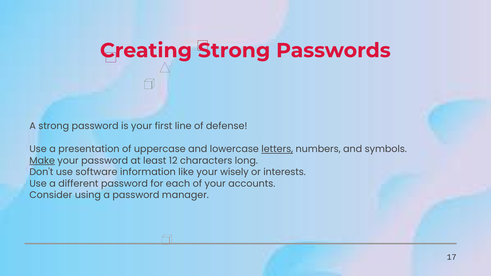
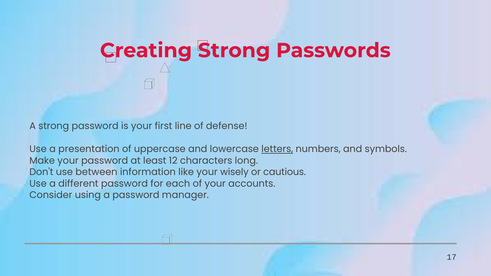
Make underline: present -> none (42, 161)
software: software -> between (96, 172)
interests: interests -> cautious (285, 172)
